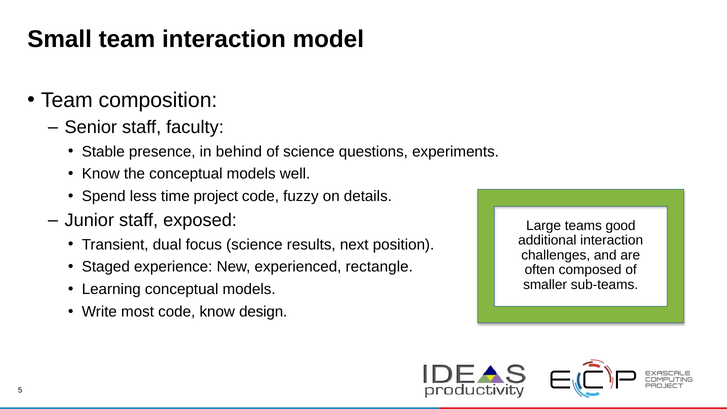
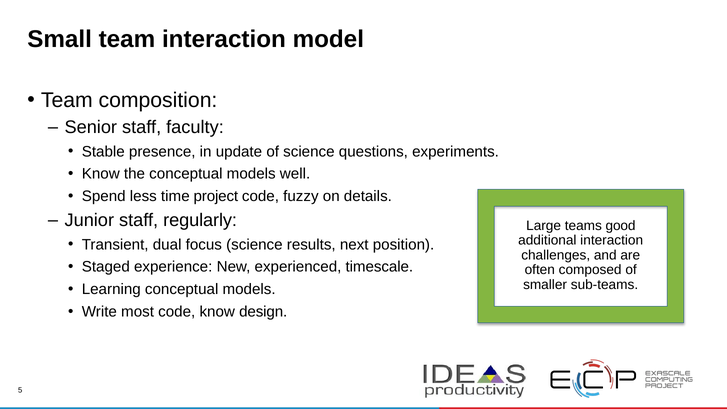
behind: behind -> update (239, 152)
exposed: exposed -> regularly (200, 220)
rectangle: rectangle -> timescale (379, 267)
